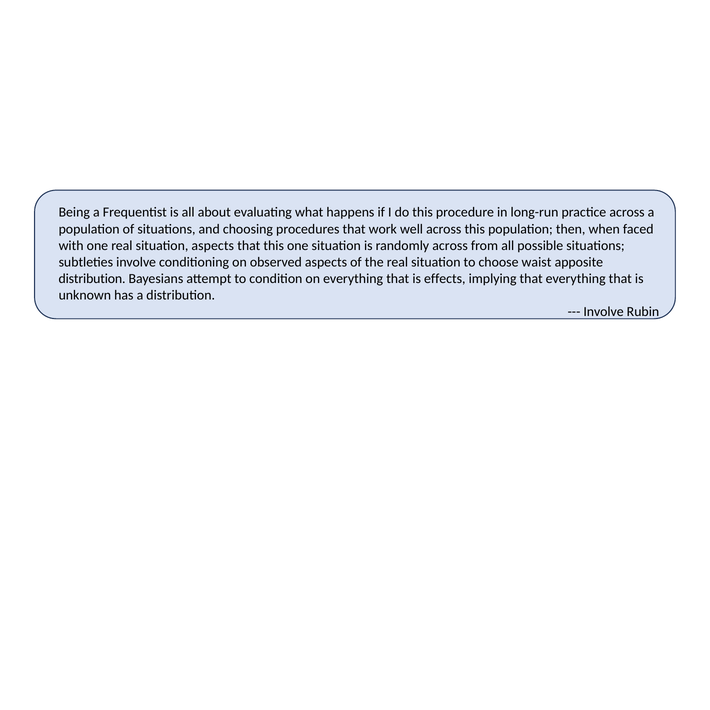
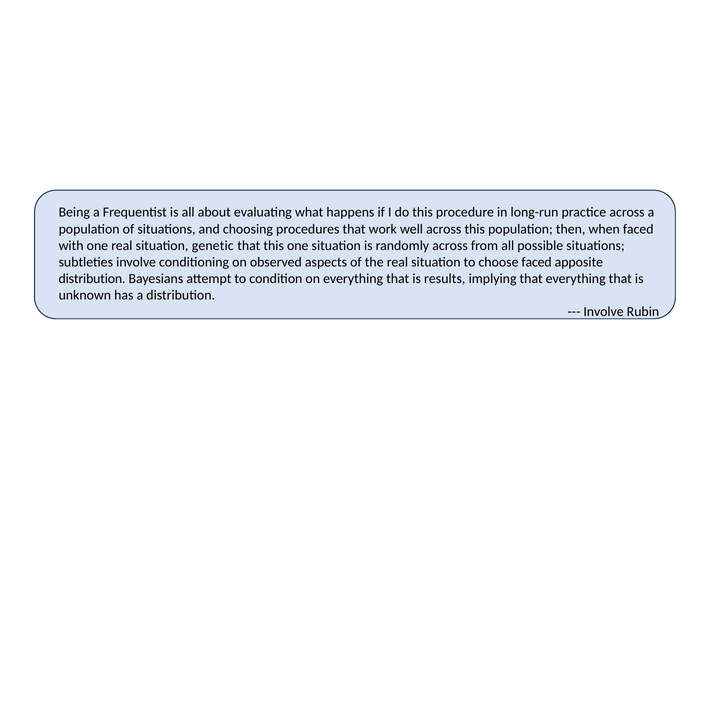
situation aspects: aspects -> genetic (213, 246)
choose waist: waist -> faced (537, 262)
effects: effects -> results (445, 279)
